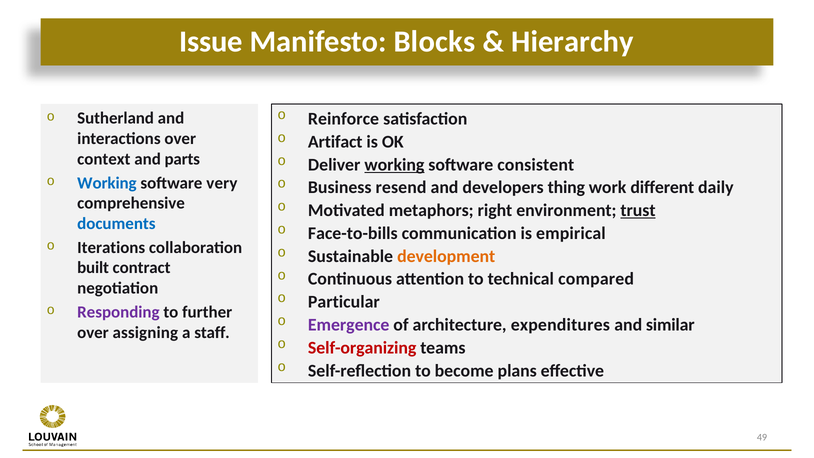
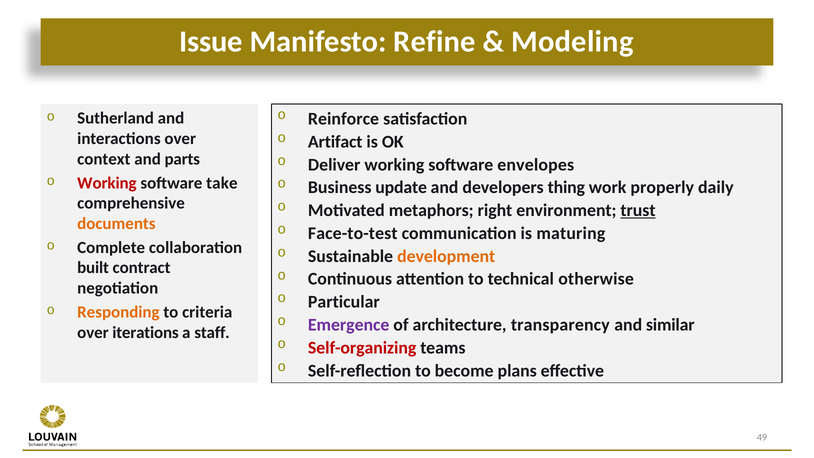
Blocks: Blocks -> Refine (435, 42)
Hierarchy: Hierarchy -> Modeling (572, 42)
working underline: present -> none (394, 165)
consistent: consistent -> envelopes (536, 165)
Working colour: blue -> red (107, 183)
very: very -> take (222, 183)
resend: resend -> update (401, 188)
different: different -> properly (662, 188)
documents colour: blue -> orange (116, 224)
Face-to-bills: Face-to-bills -> Face-to-test (353, 233)
empirical: empirical -> maturing (571, 233)
Iterations: Iterations -> Complete (111, 247)
compared: compared -> otherwise (596, 279)
Responding colour: purple -> orange (118, 312)
further: further -> criteria (207, 312)
expenditures: expenditures -> transparency (560, 325)
assigning: assigning -> iterations (145, 332)
